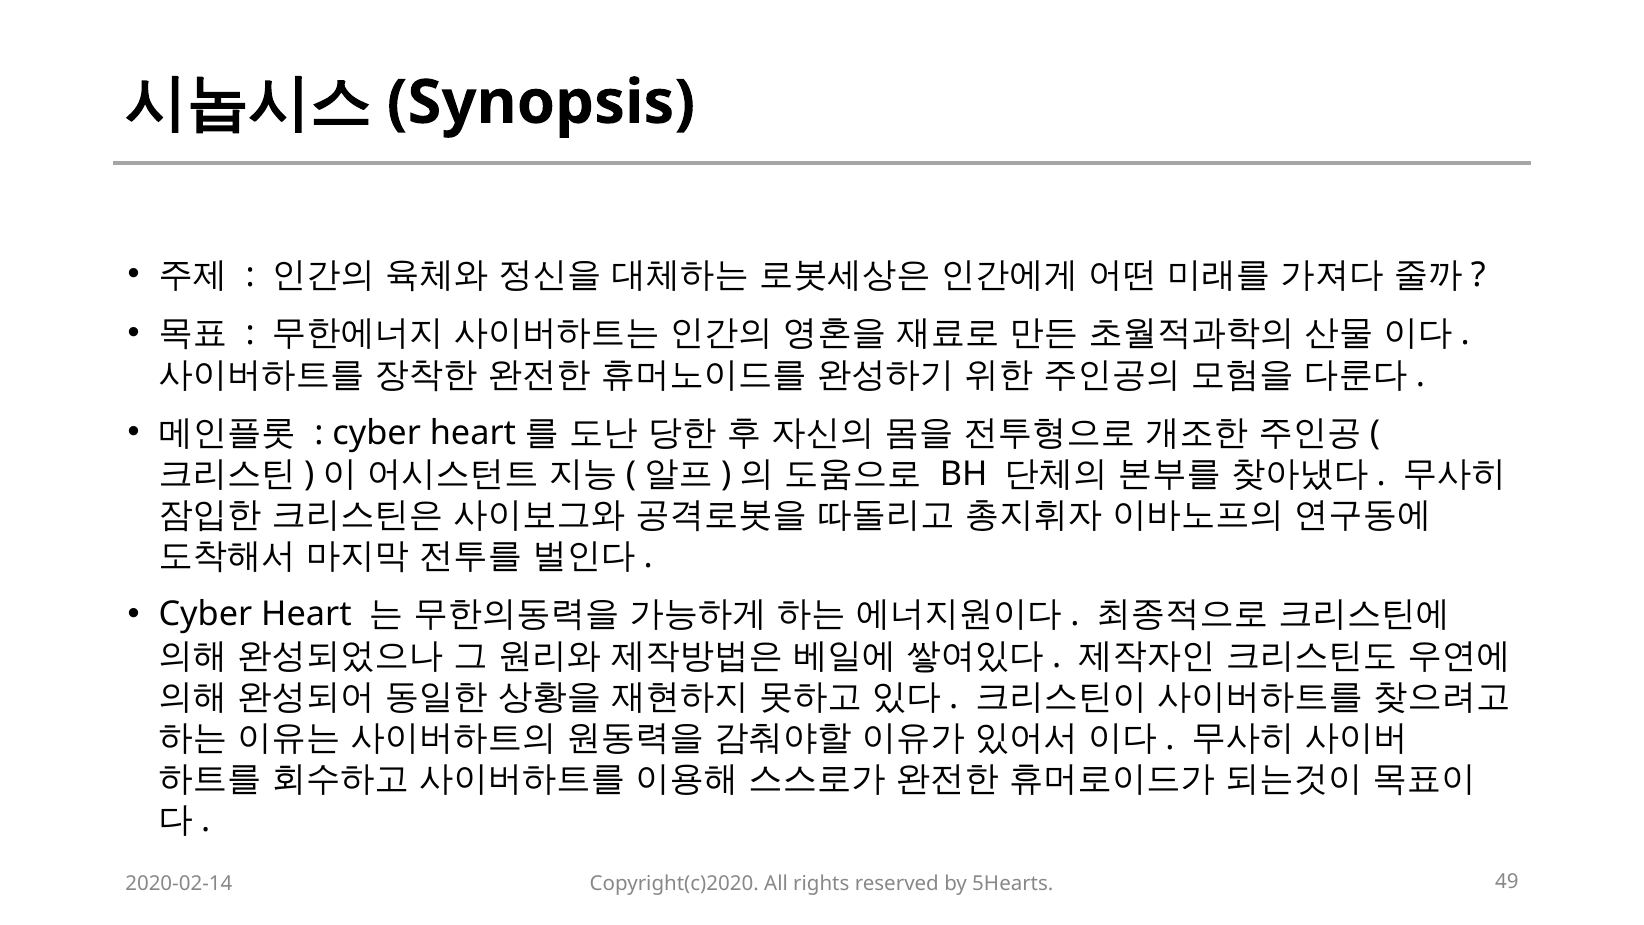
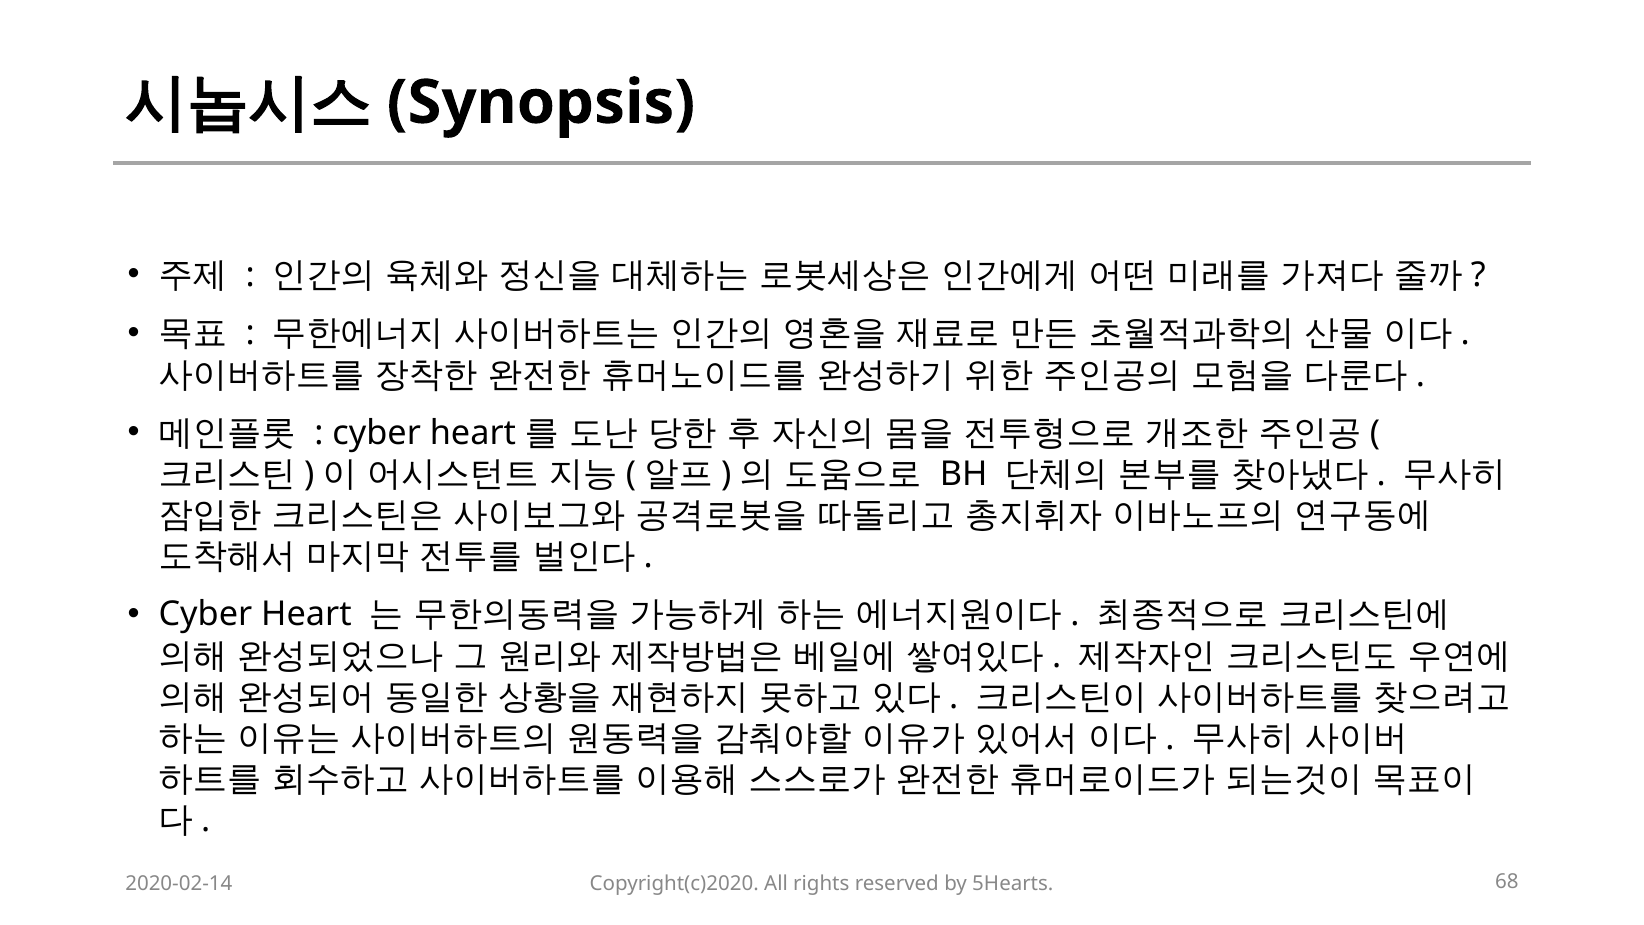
49: 49 -> 68 (1507, 881)
